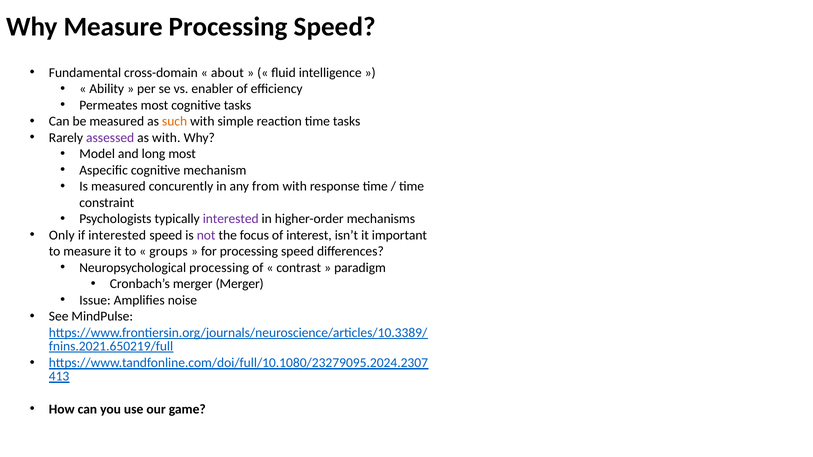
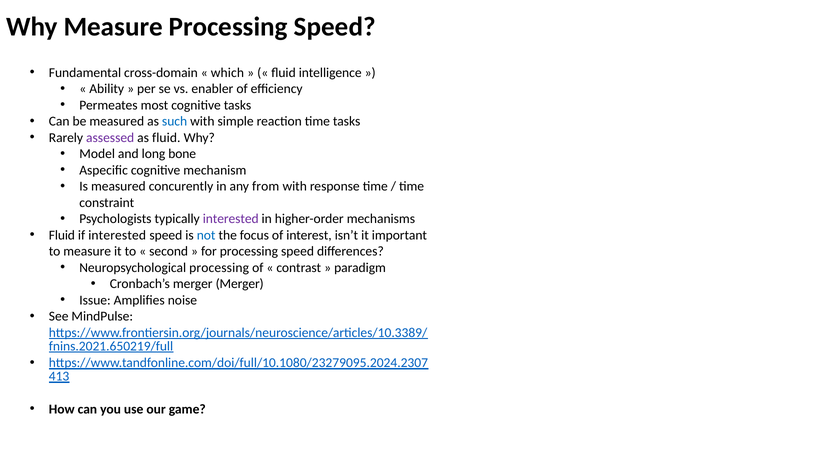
about: about -> which (227, 73)
such colour: orange -> blue (175, 122)
as with: with -> fluid (166, 138)
long most: most -> bone (182, 154)
Only: Only -> Fluid (62, 235)
not colour: purple -> blue (206, 235)
groups: groups -> second (169, 252)
